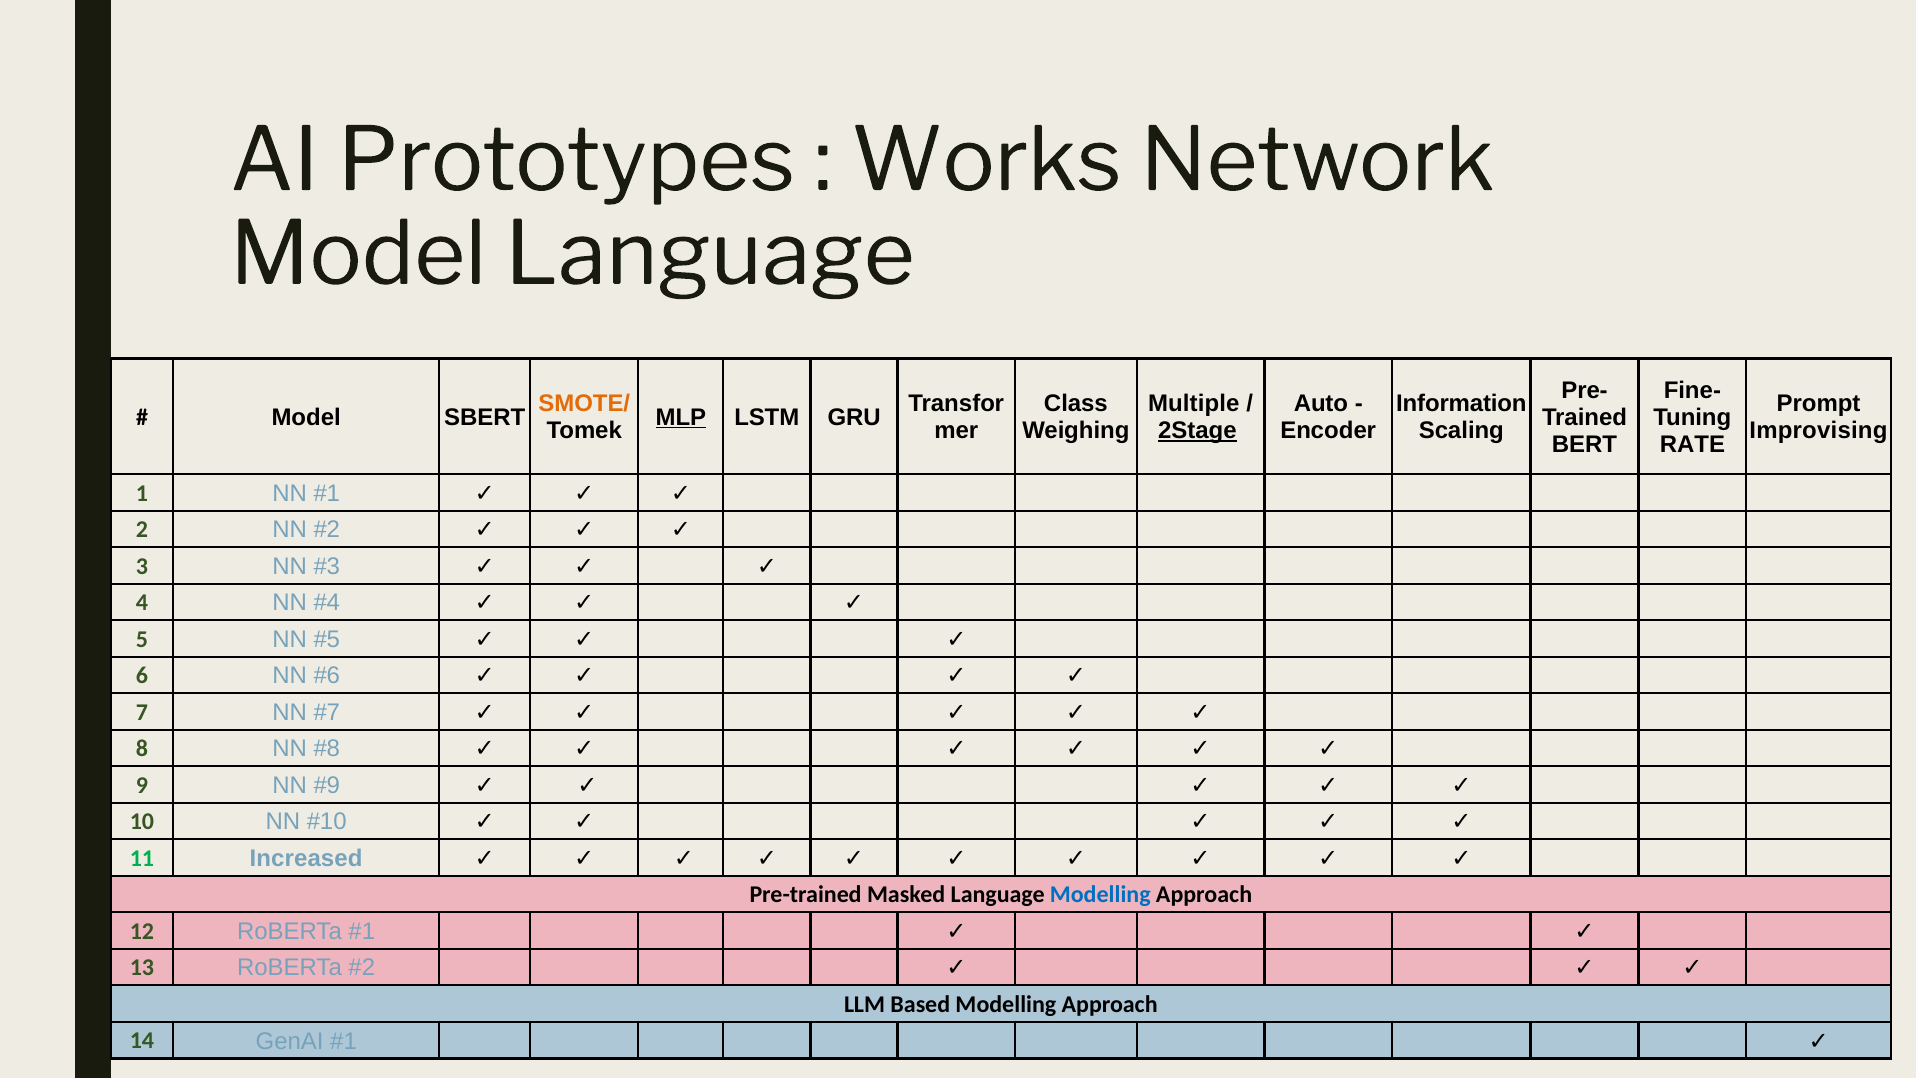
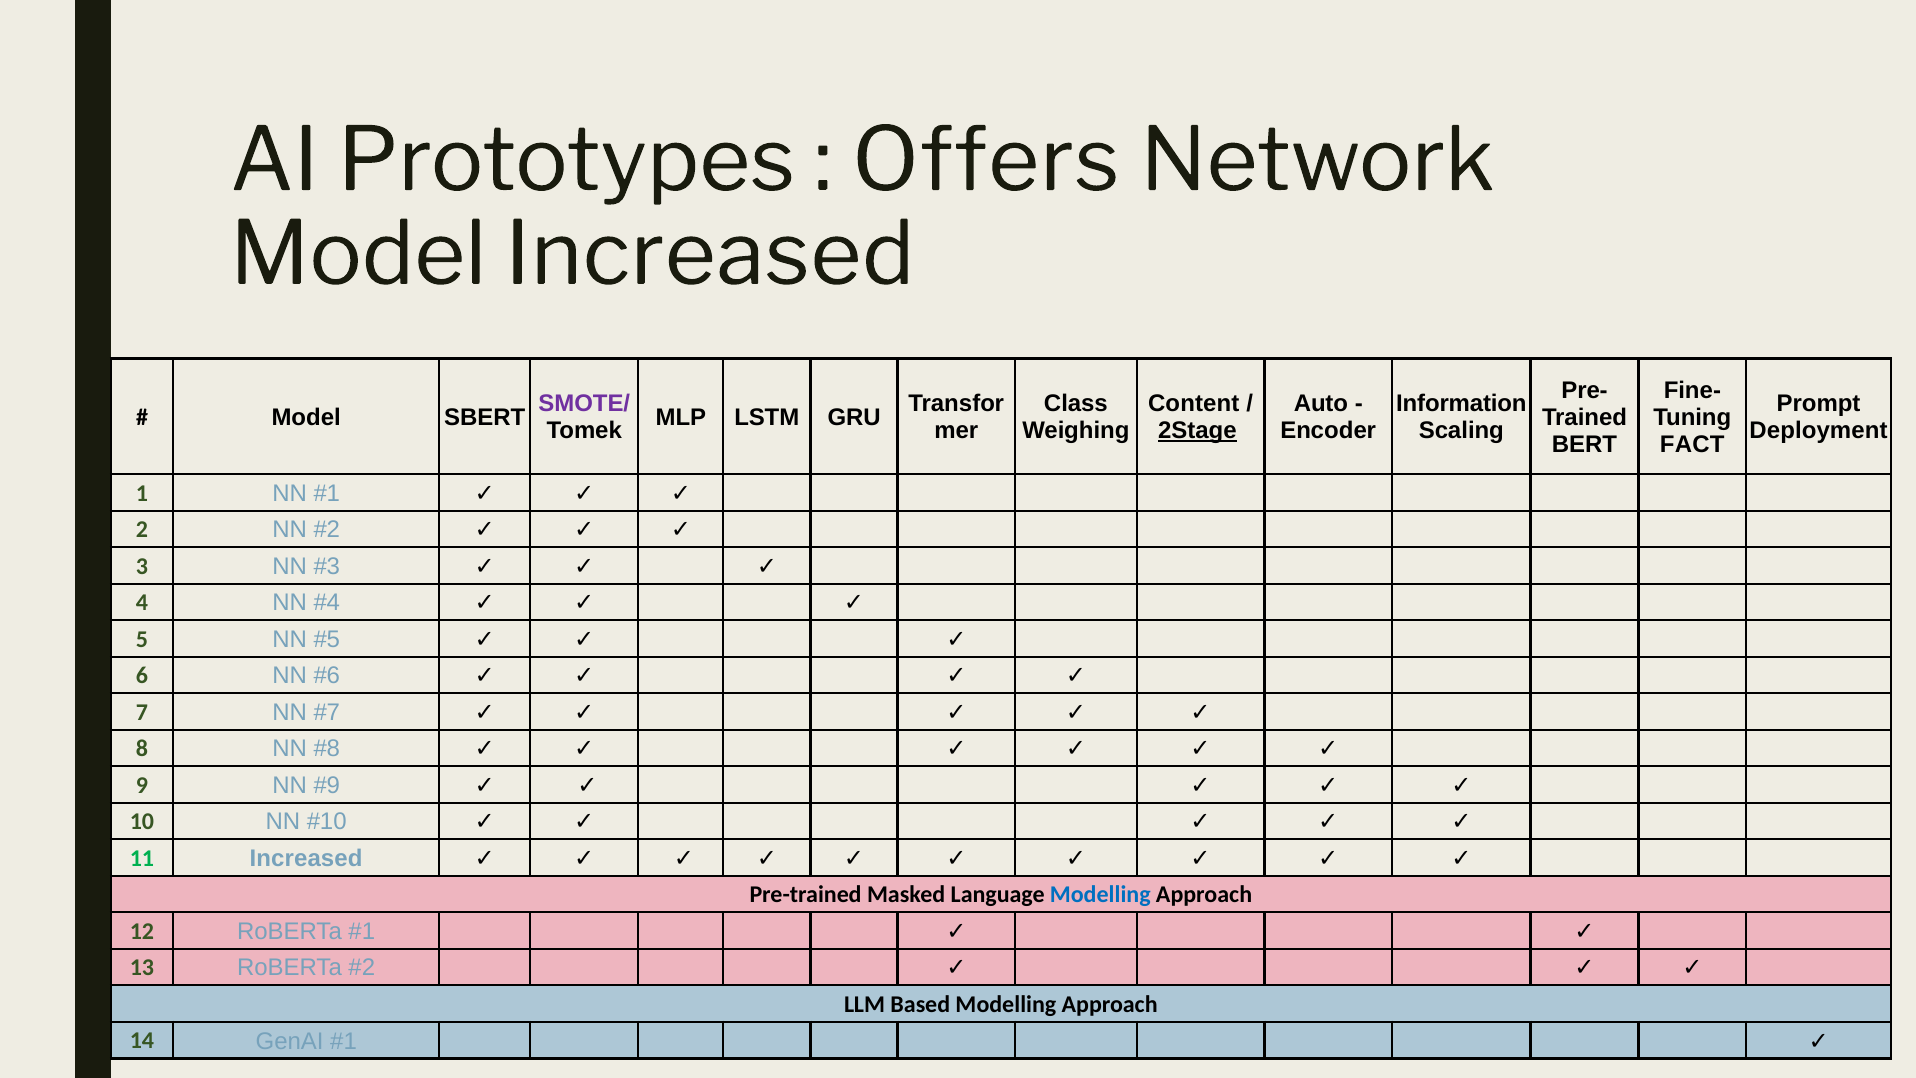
Works: Works -> Offers (986, 161)
Model Language: Language -> Increased (710, 255)
SMOTE/ colour: orange -> purple (584, 404)
Multiple: Multiple -> Content (1194, 404)
MLP underline: present -> none (681, 417)
Improvising: Improvising -> Deployment (1818, 431)
RATE: RATE -> FACT (1692, 444)
